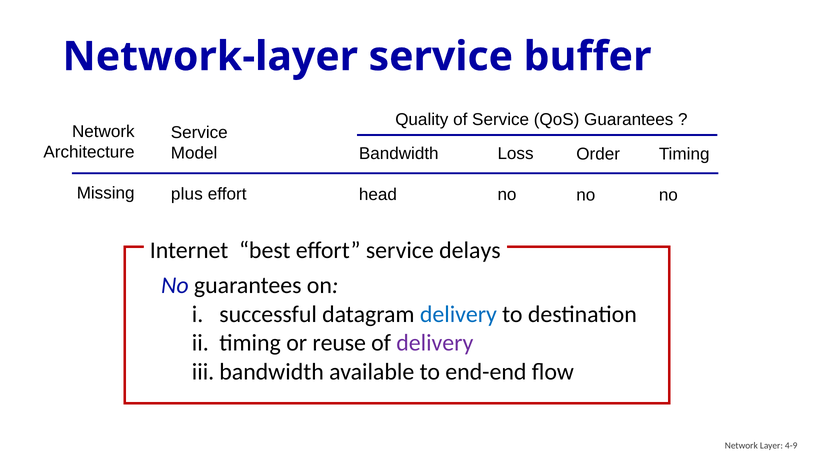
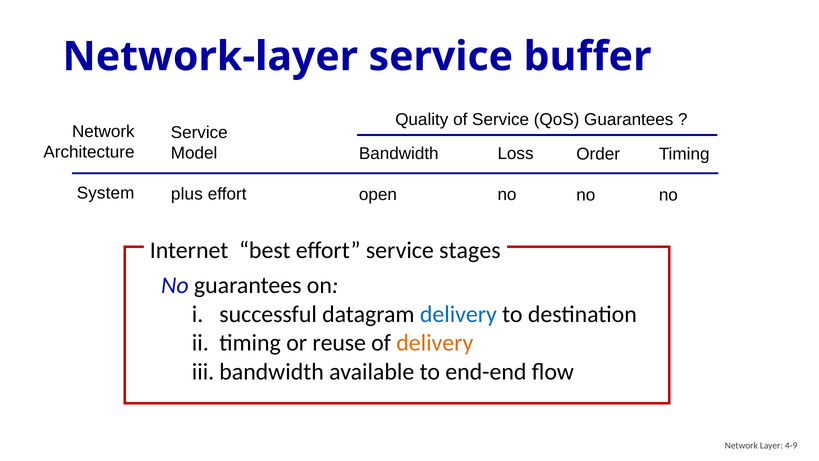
Missing: Missing -> System (106, 193)
head: head -> open (378, 195)
delays: delays -> stages (470, 250)
delivery colour: purple -> orange (435, 343)
